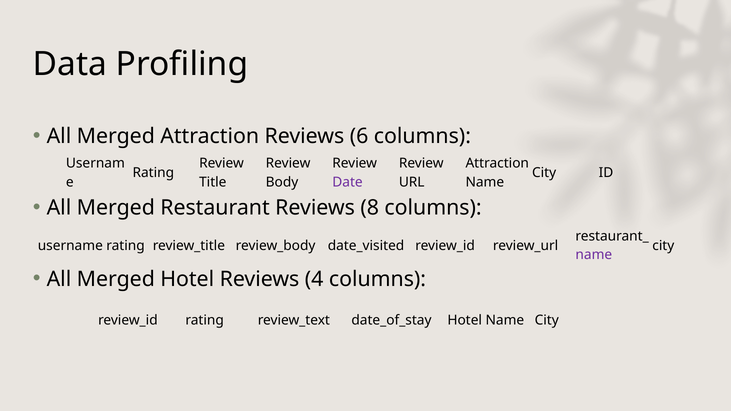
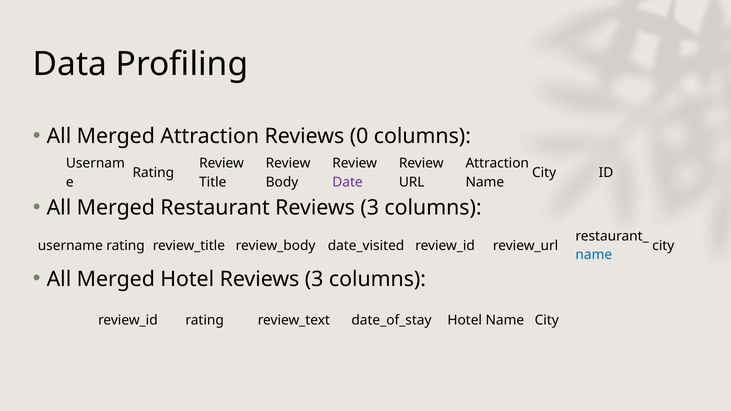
6: 6 -> 0 (359, 136)
Restaurant Reviews 8: 8 -> 3 (370, 208)
name colour: purple -> blue (594, 255)
Hotel Reviews 4: 4 -> 3 (314, 279)
